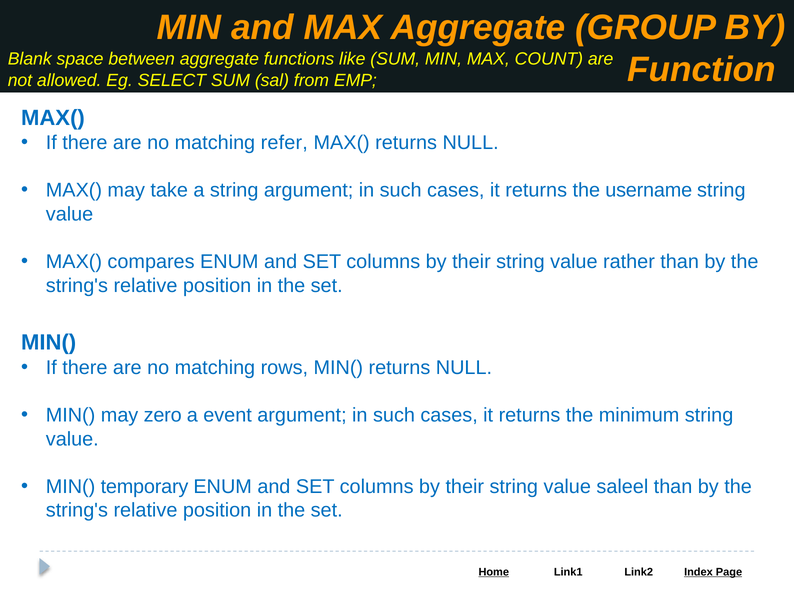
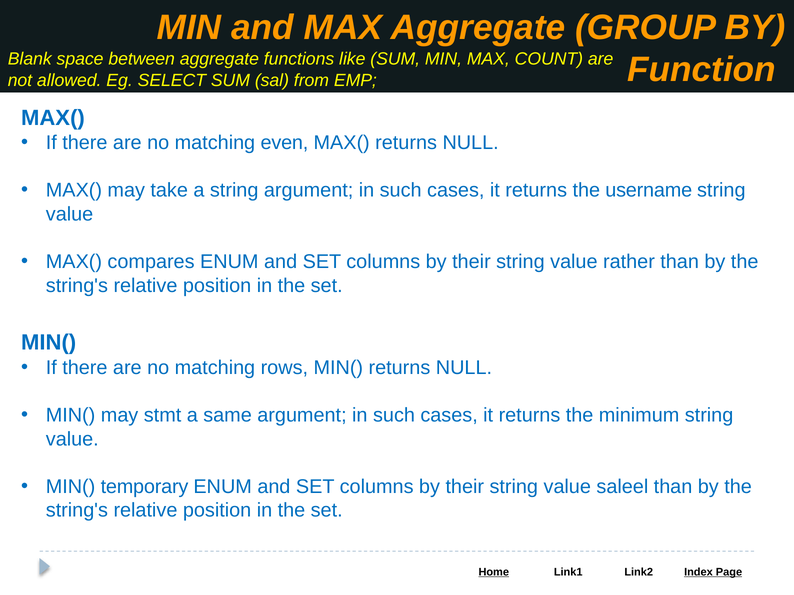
refer: refer -> even (284, 143)
zero: zero -> stmt (163, 416)
event: event -> same (228, 416)
